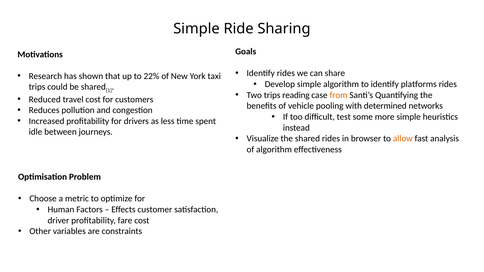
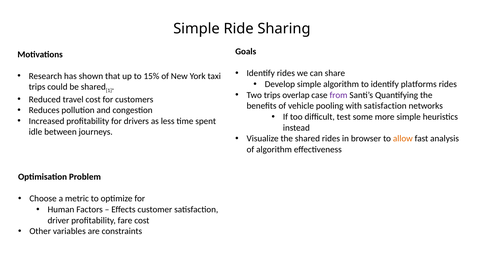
22%: 22% -> 15% (151, 76)
reading: reading -> overlap (296, 95)
from colour: orange -> purple (339, 95)
with determined: determined -> satisfaction (385, 106)
